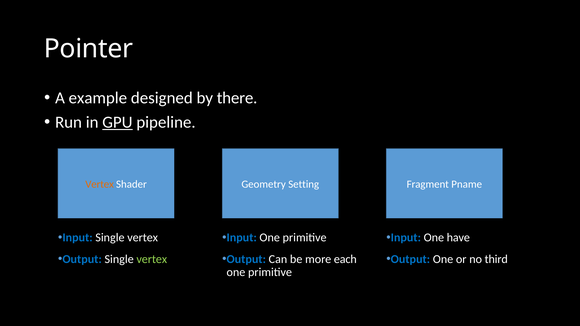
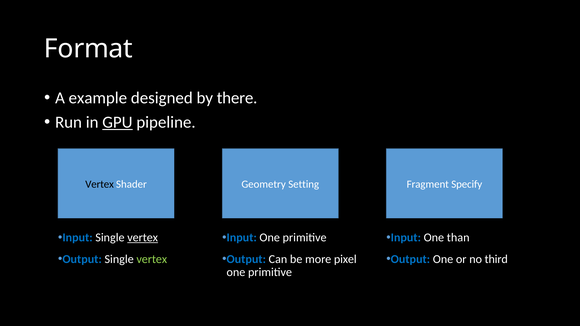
Pointer: Pointer -> Format (88, 49)
Vertex colour: orange -> black (100, 184)
Pname: Pname -> Specify (467, 184)
have: have -> than (458, 238)
vertex underline: none -> present (143, 238)
each: each -> pixel (345, 259)
